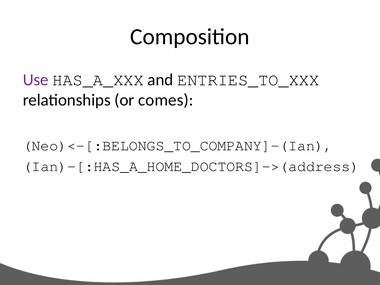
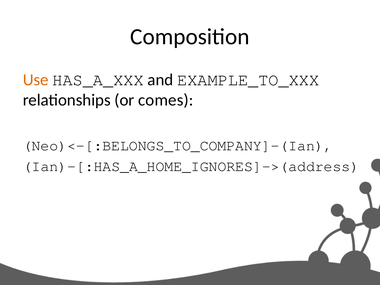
Use colour: purple -> orange (36, 80)
ENTRIES_TO_XXX: ENTRIES_TO_XXX -> EXAMPLE_TO_XXX (248, 80)
Ian)-[:HAS_A_HOME_DOCTORS]->(address: Ian)-[:HAS_A_HOME_DOCTORS]->(address -> Ian)-[:HAS_A_HOME_IGNORES]->(address (191, 166)
